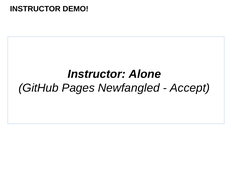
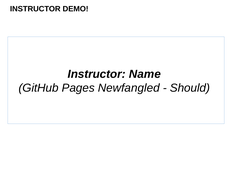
Alone: Alone -> Name (145, 74)
Accept: Accept -> Should (190, 88)
